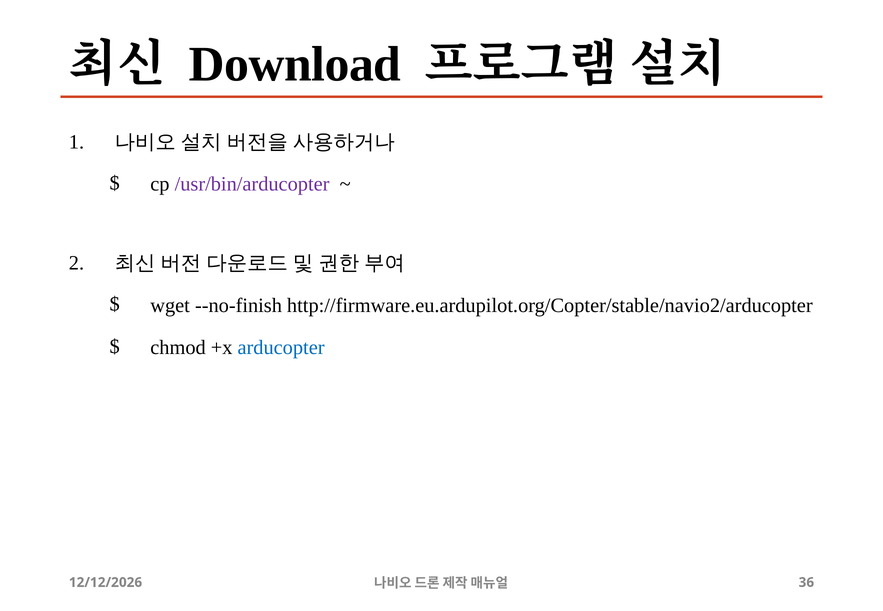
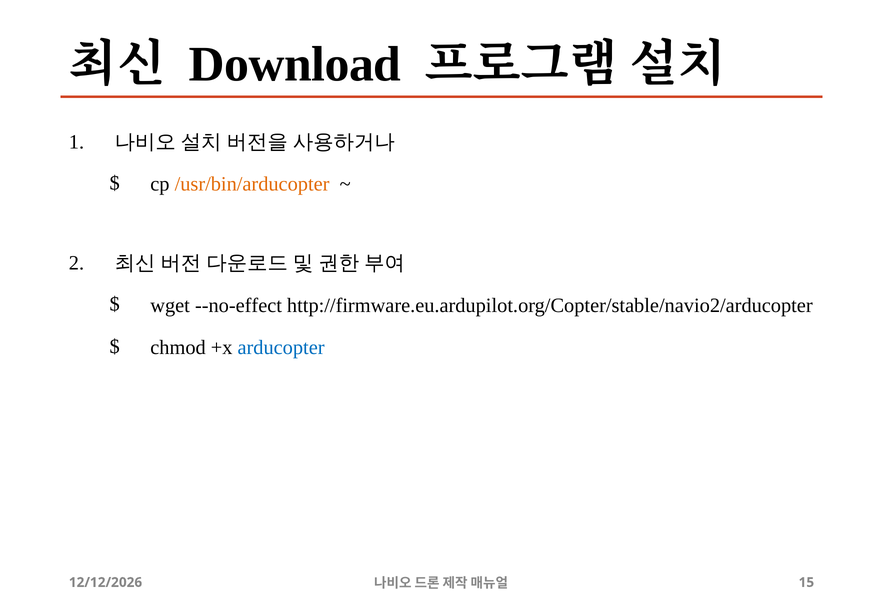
/usr/bin/arducopter colour: purple -> orange (252, 184)
--no-finish: --no-finish -> --no-effect (238, 306)
36: 36 -> 15 (806, 583)
